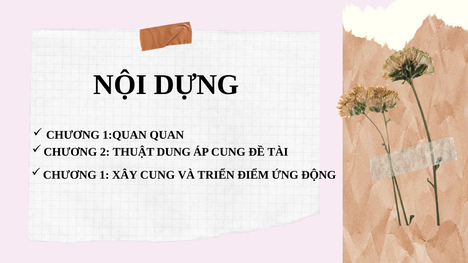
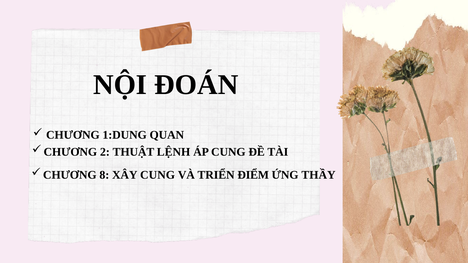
DỰNG: DỰNG -> ĐOÁN (196, 85)
1:QUAN: 1:QUAN -> 1:DUNG (125, 135)
DUNG: DUNG -> LỆNH (174, 152)
1: 1 -> 8 (104, 175)
ĐỘNG: ĐỘNG -> THẦY (319, 175)
